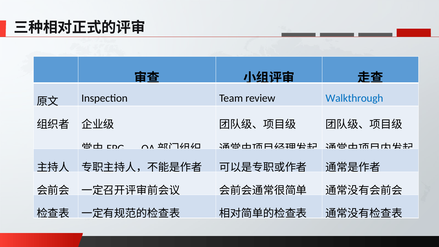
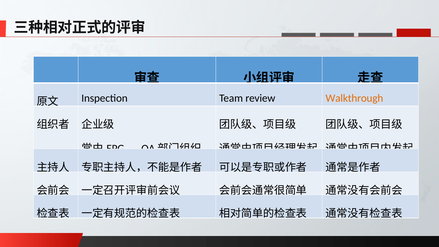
Walkthrough colour: blue -> orange (354, 98)
